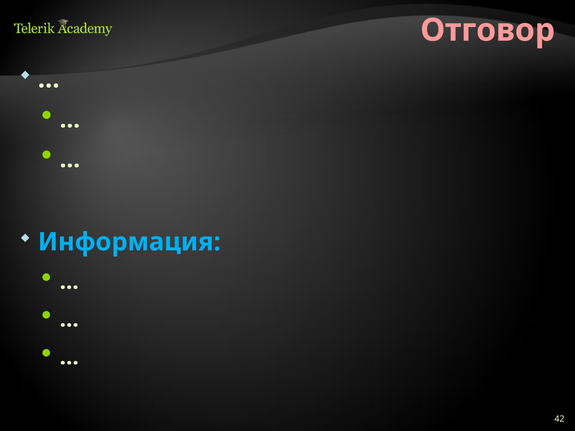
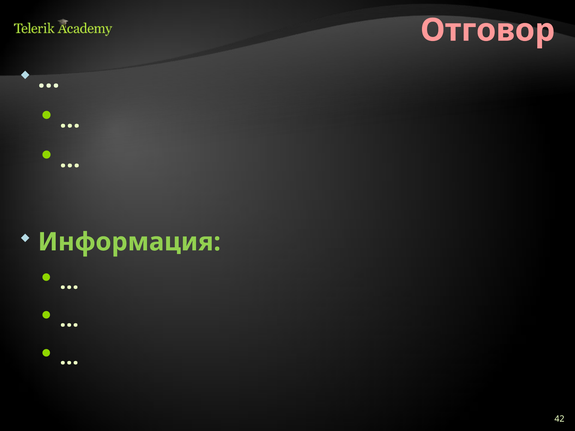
Информация colour: light blue -> light green (129, 242)
